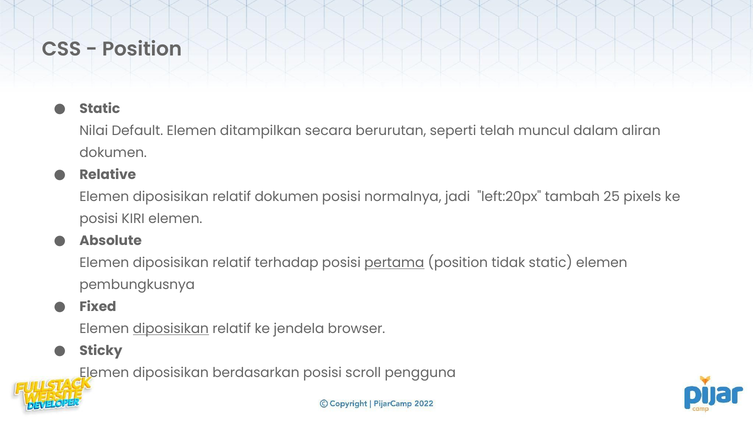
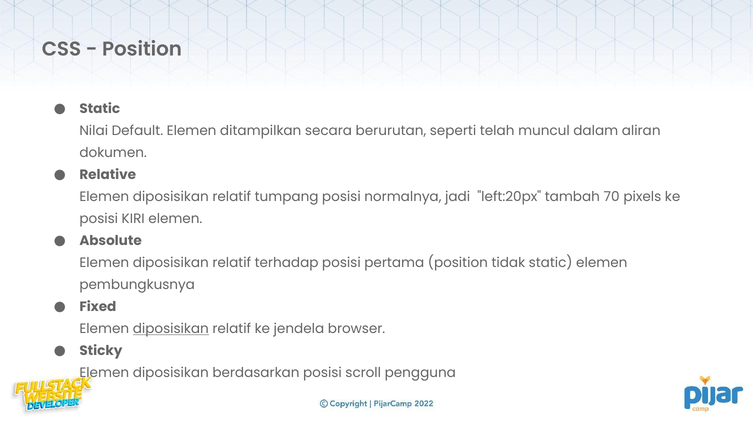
relatif dokumen: dokumen -> tumpang (287, 197)
25: 25 -> 70 (612, 197)
pertama underline: present -> none (394, 263)
